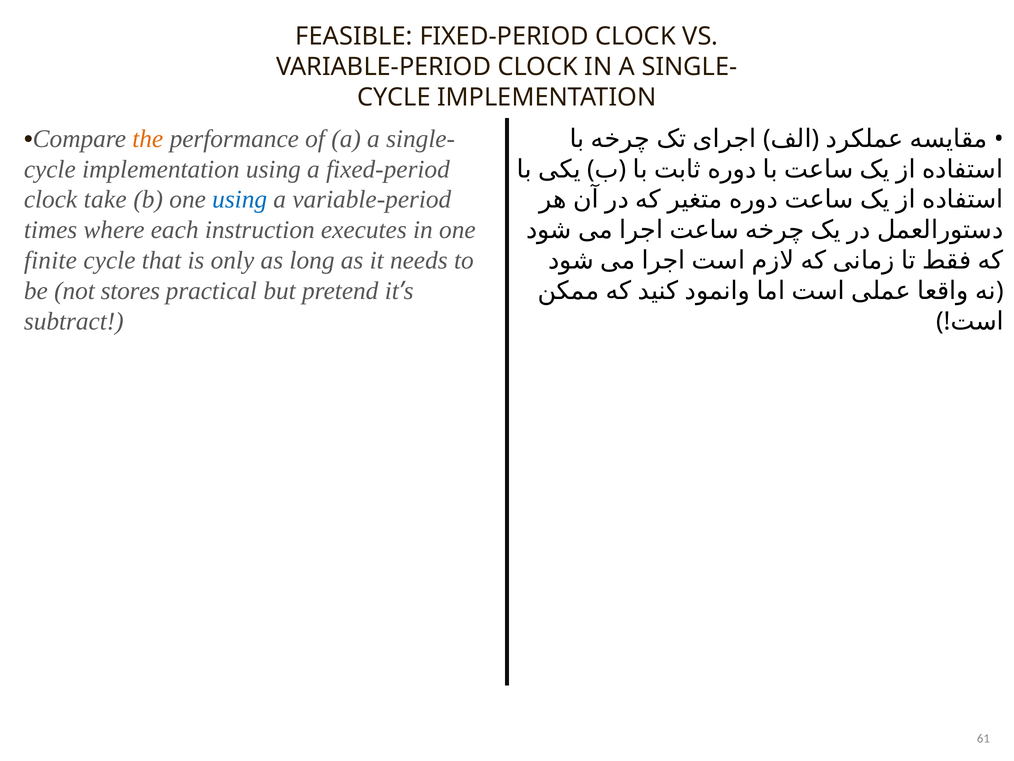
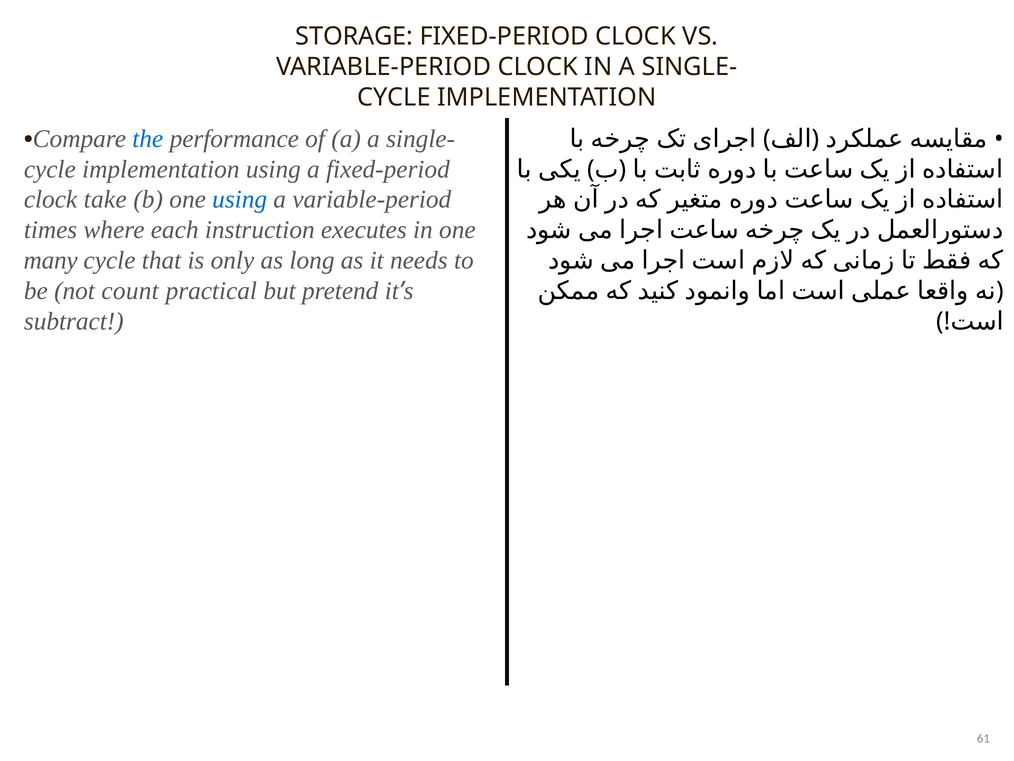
FEASIBLE: FEASIBLE -> STORAGE (354, 36)
the colour: orange -> blue (148, 139)
finite: finite -> many (51, 260)
stores: stores -> count (130, 291)
